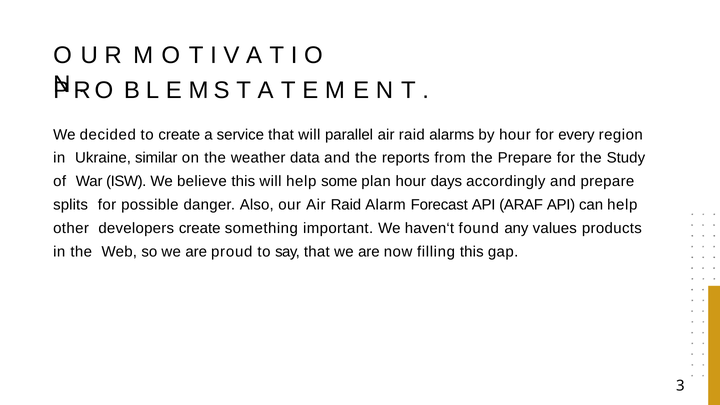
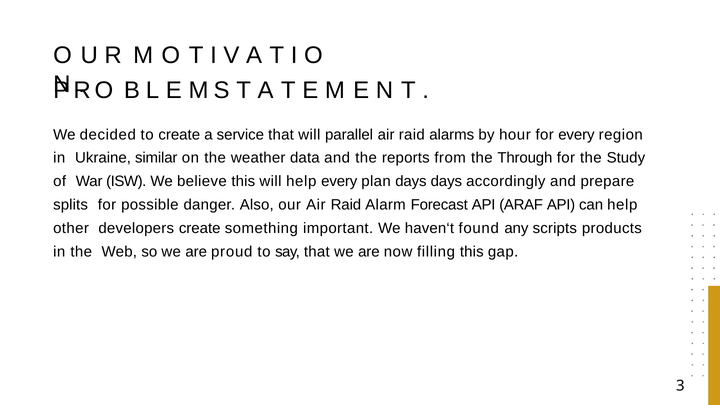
the Prepare: Prepare -> Through (525, 158)
help some: some -> every (339, 181)
plan hour: hour -> days (411, 181)
values: values -> scripts (555, 228)
